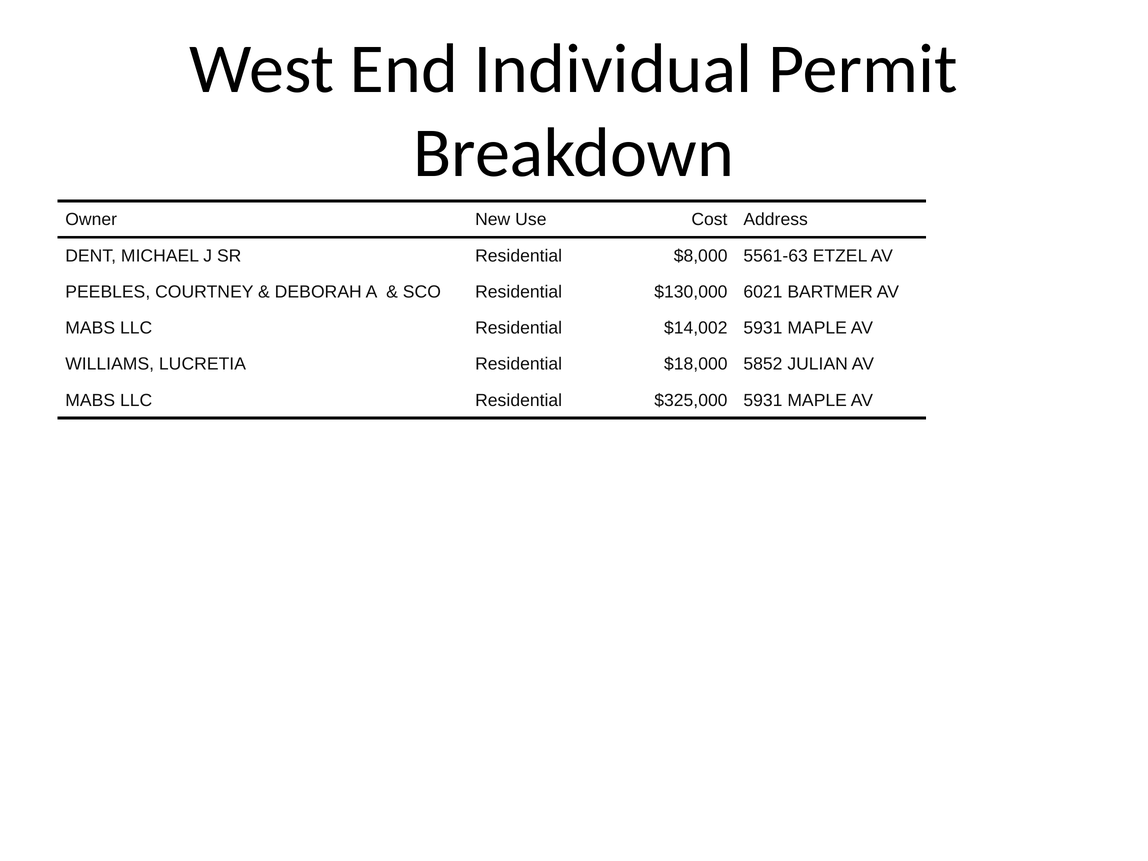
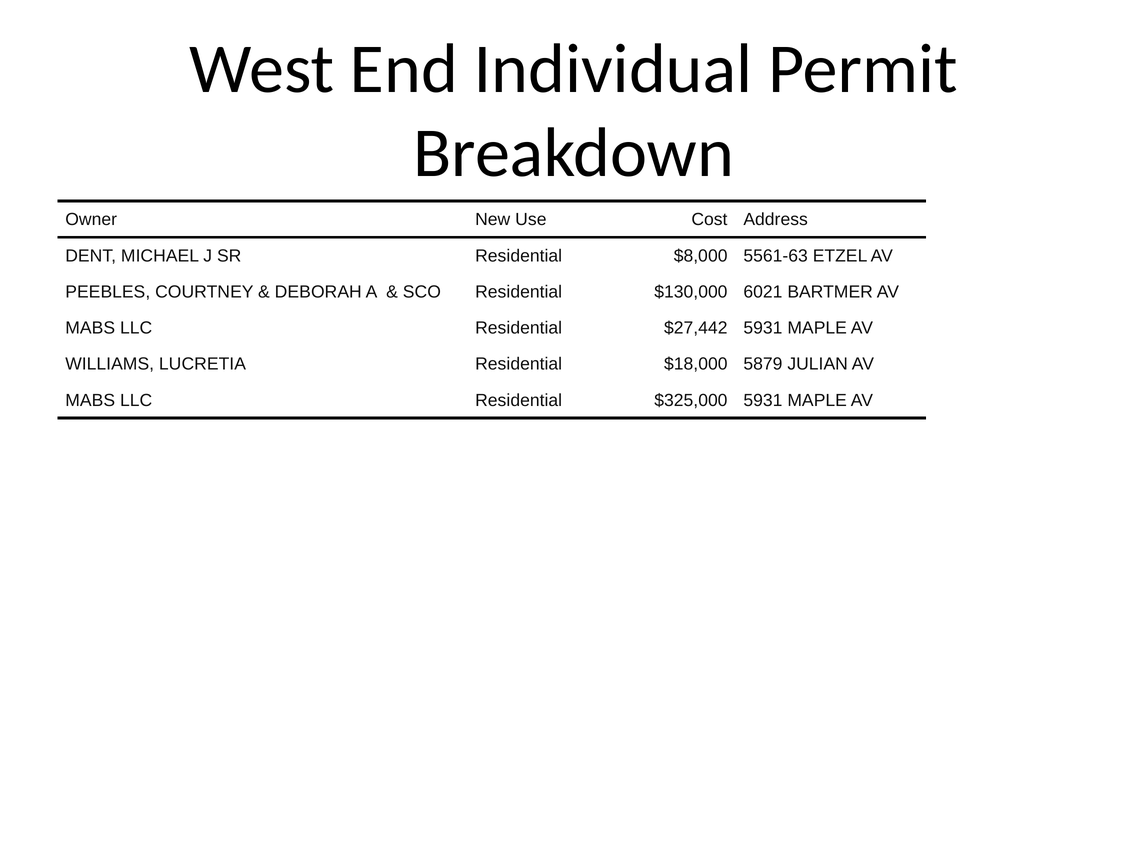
$14,002: $14,002 -> $27,442 (696, 328)
5852: 5852 -> 5879 (763, 364)
